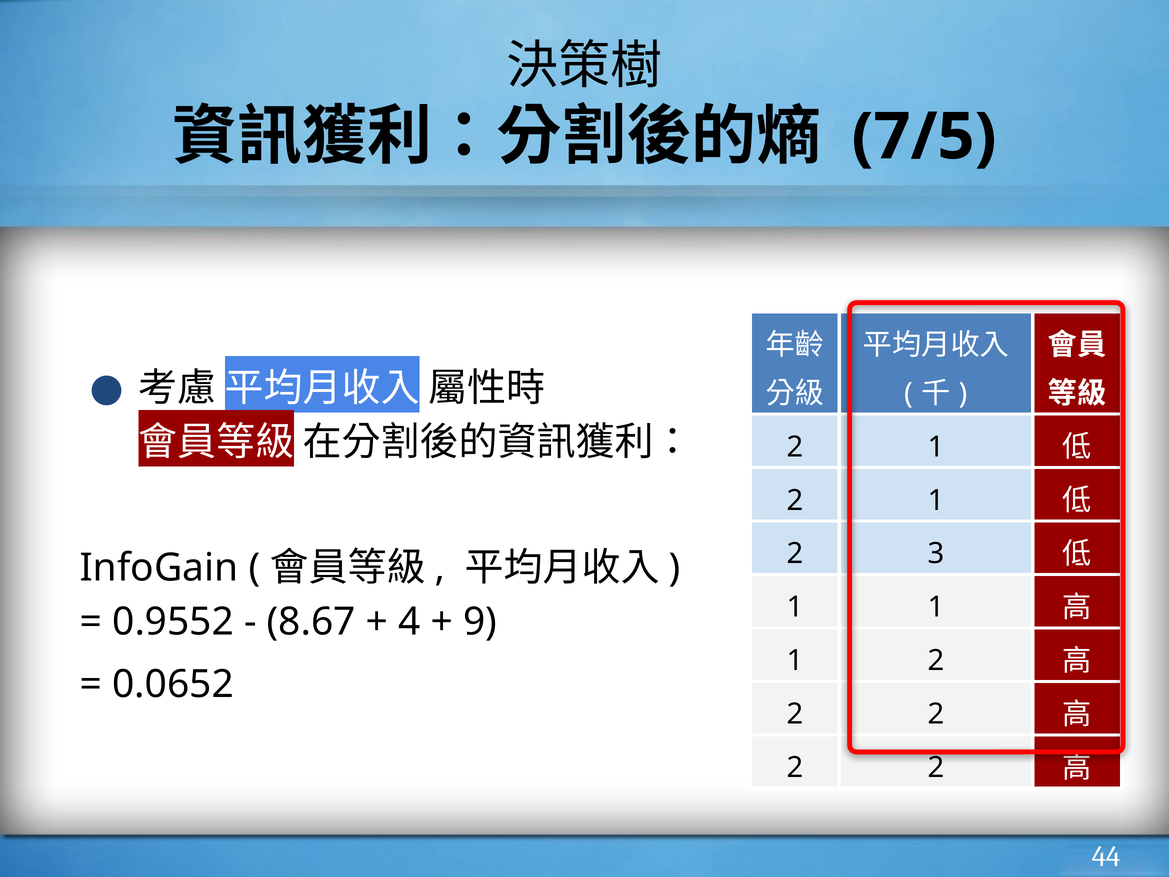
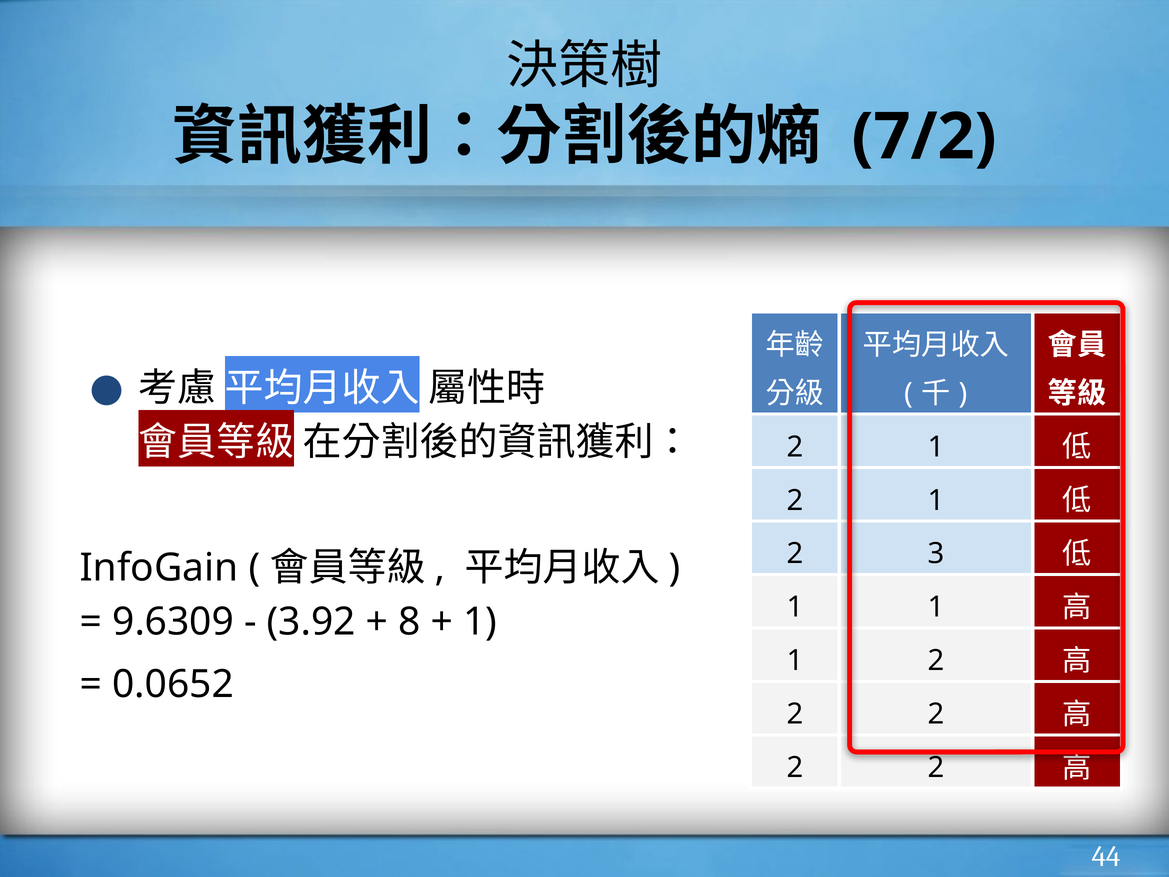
7/5: 7/5 -> 7/2 (924, 137)
0.9552: 0.9552 -> 9.6309 (173, 622)
8.67: 8.67 -> 3.92 (311, 622)
4: 4 -> 8 (409, 622)
9: 9 -> 1 (480, 622)
